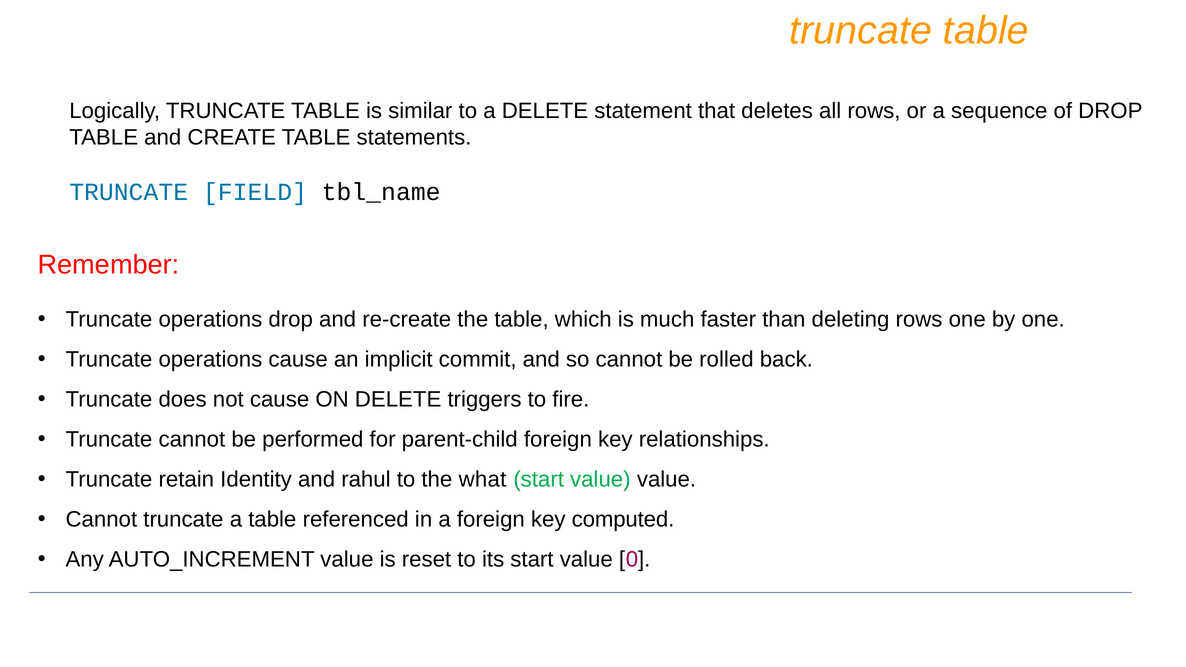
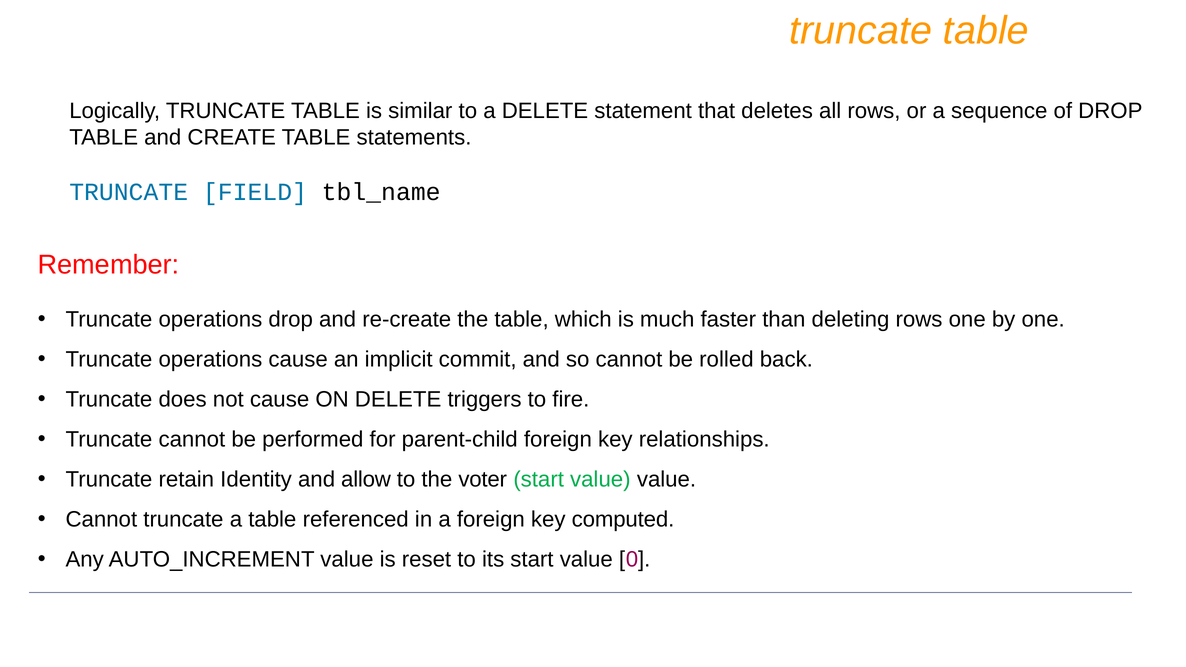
rahul: rahul -> allow (366, 480)
what: what -> voter (483, 480)
